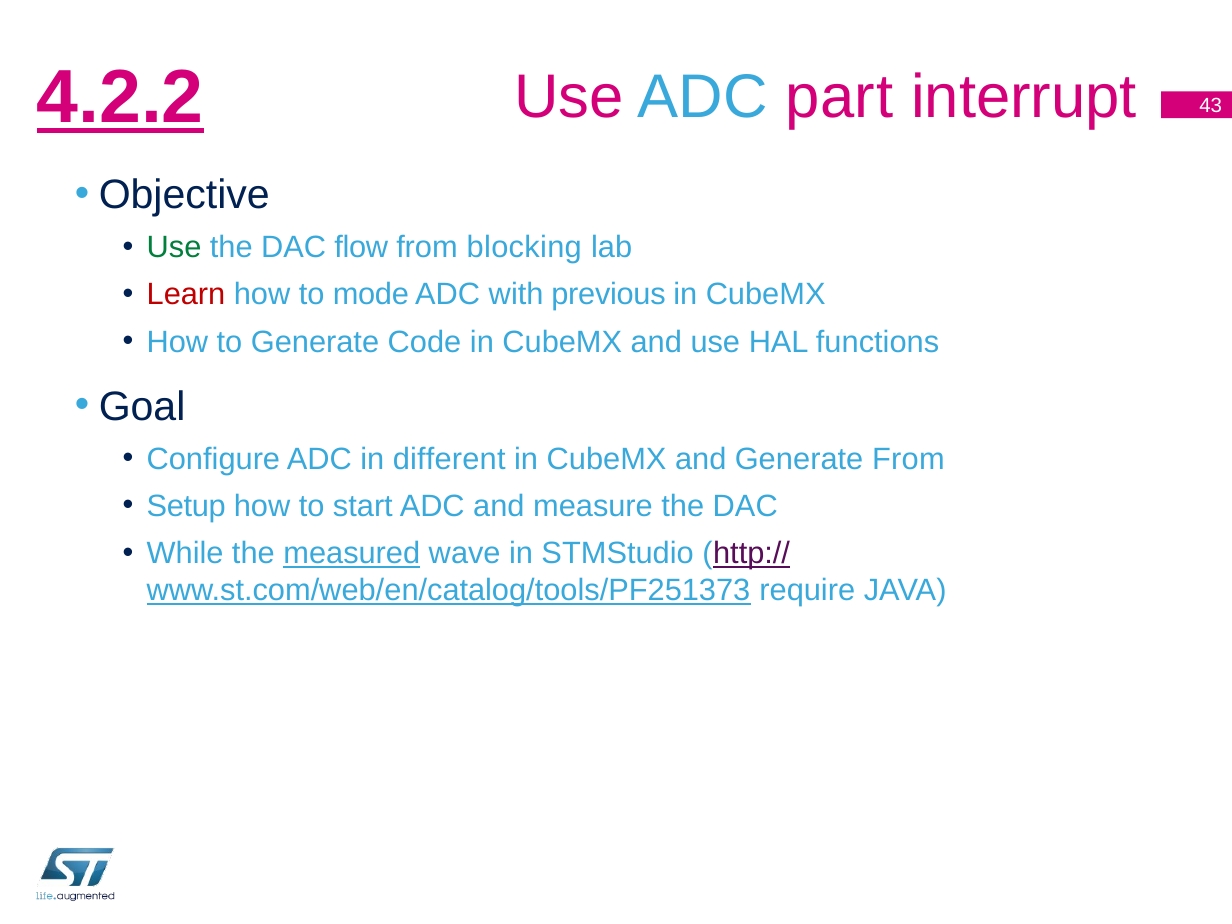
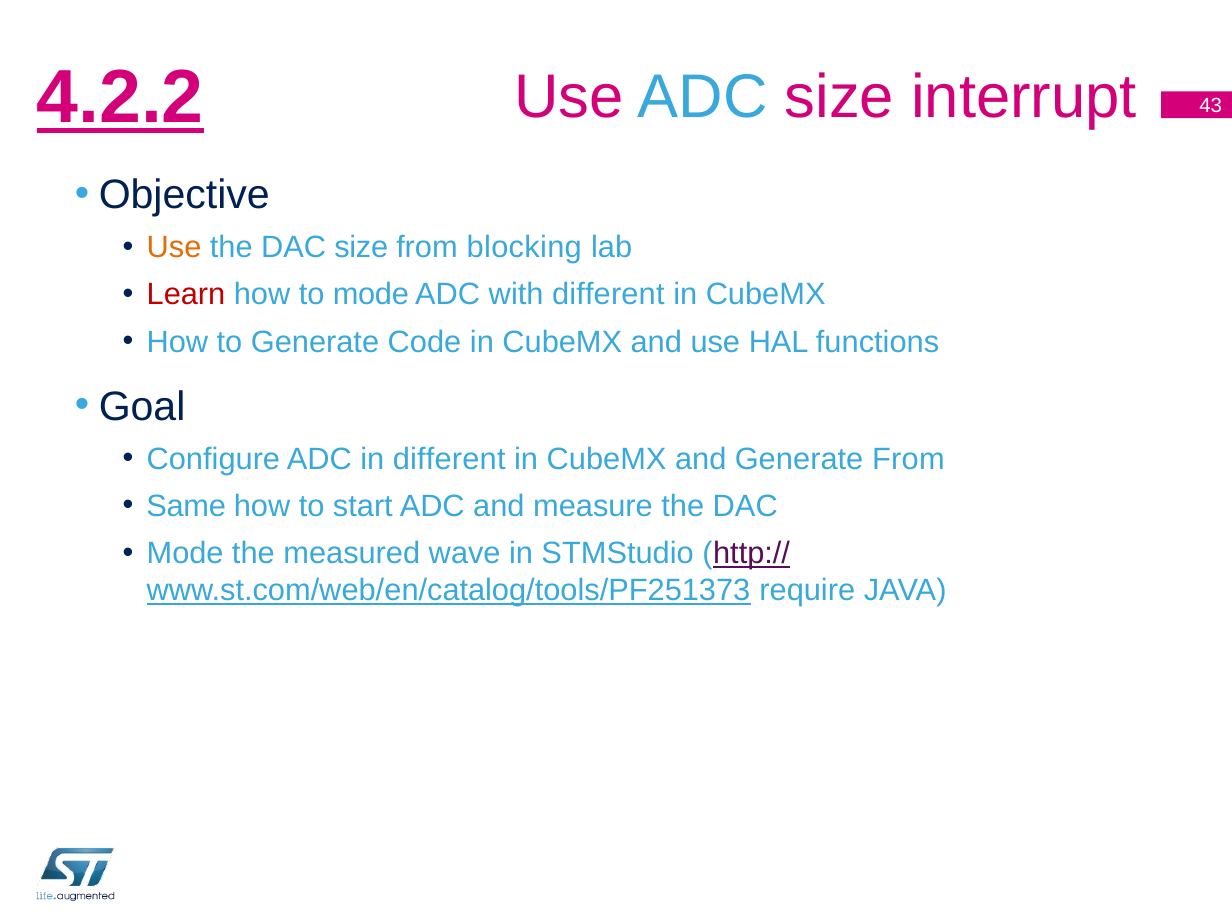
ADC part: part -> size (839, 97)
Use colour: green -> orange (174, 248)
DAC flow: flow -> size (361, 248)
with previous: previous -> different (608, 295)
Setup: Setup -> Same (186, 506)
While: While -> Mode (185, 554)
measured underline: present -> none (352, 554)
